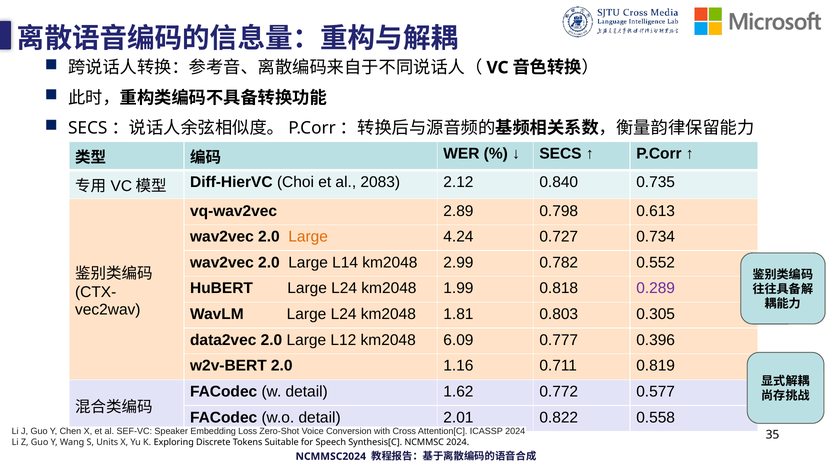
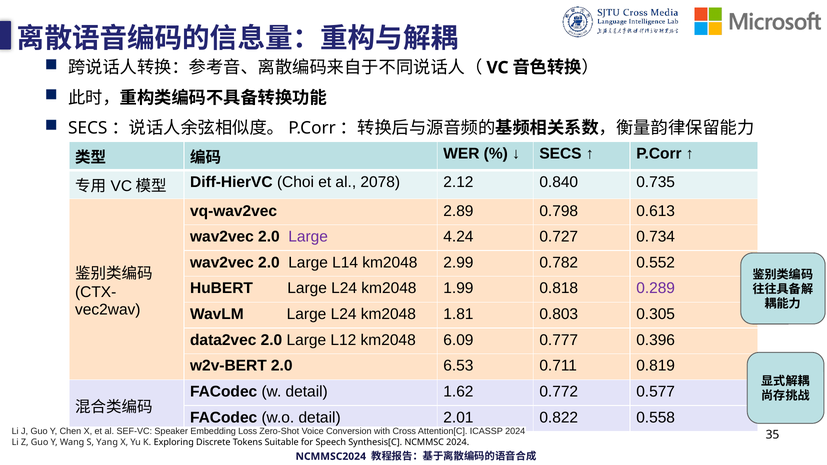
2083: 2083 -> 2078 (380, 182)
Large colour: orange -> purple (308, 237)
1.16: 1.16 -> 6.53 (458, 366)
Units: Units -> Yang (107, 443)
